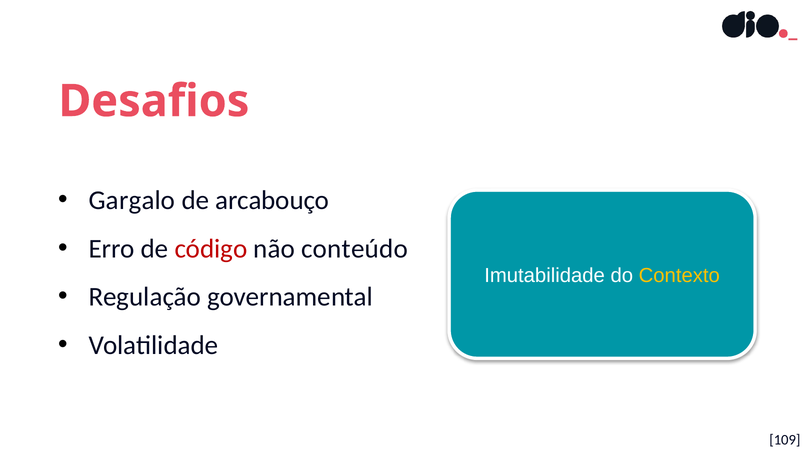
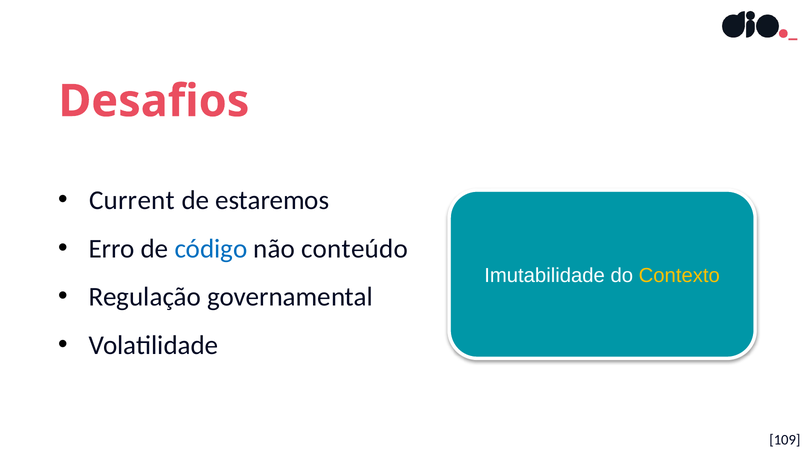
Gargalo: Gargalo -> Current (132, 200)
arcabouço: arcabouço -> estaremos (272, 200)
código colour: red -> blue (211, 249)
